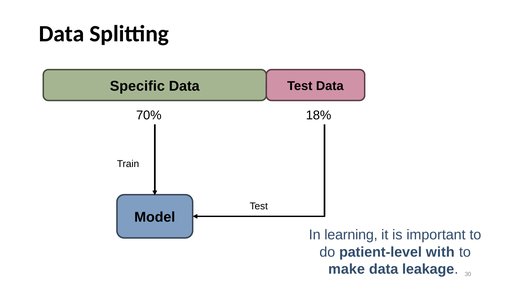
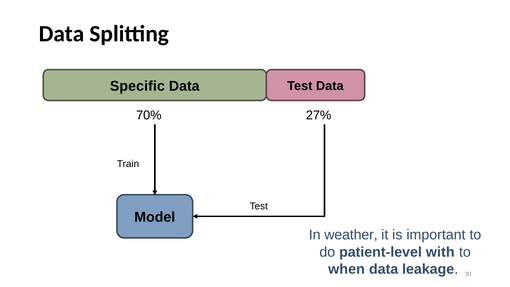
18%: 18% -> 27% (319, 115)
learning: learning -> weather (351, 235)
make: make -> when (347, 269)
